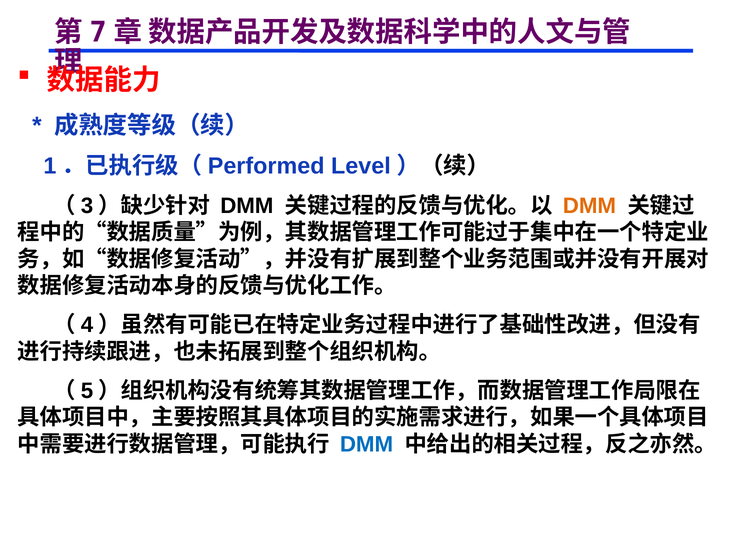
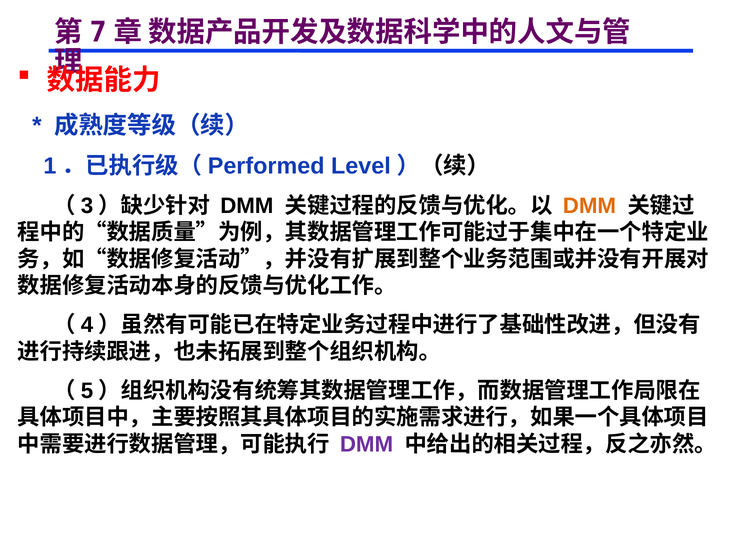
DMM colour: blue -> purple (367, 444)
